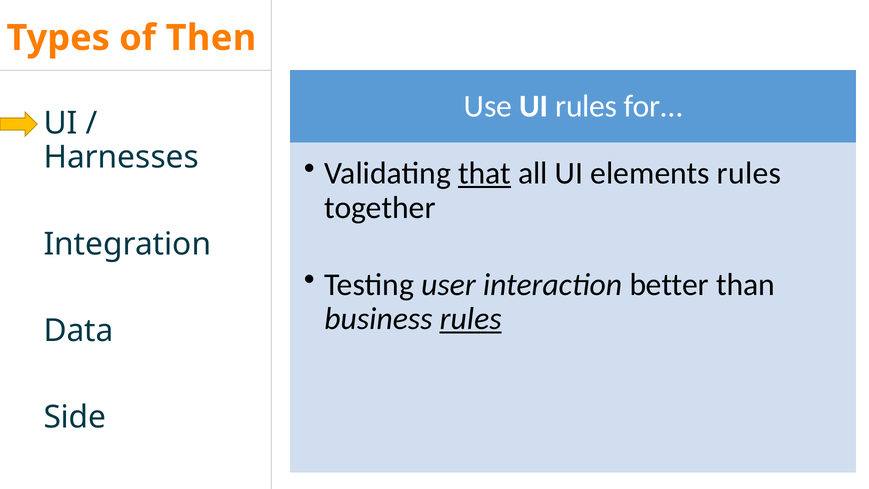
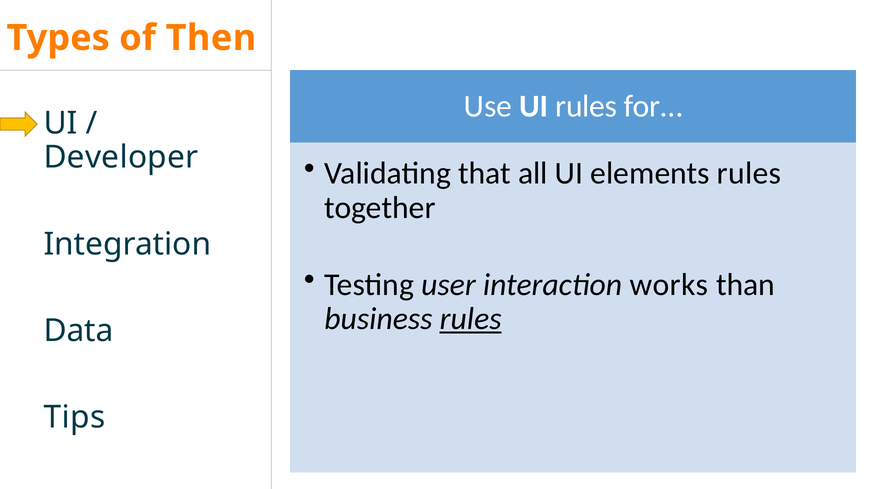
Harnesses: Harnesses -> Developer (121, 157)
that underline: present -> none (485, 173)
better: better -> works (669, 285)
Side: Side -> Tips (75, 417)
